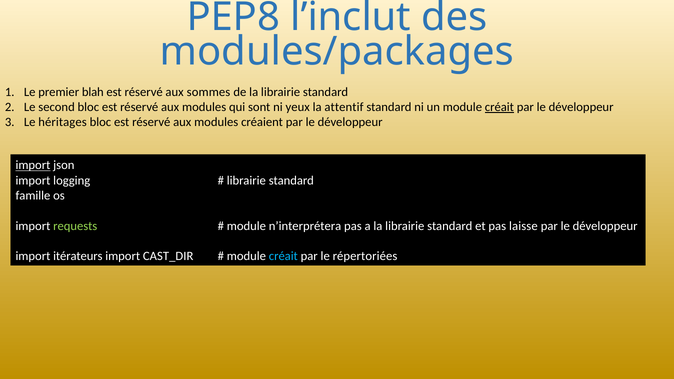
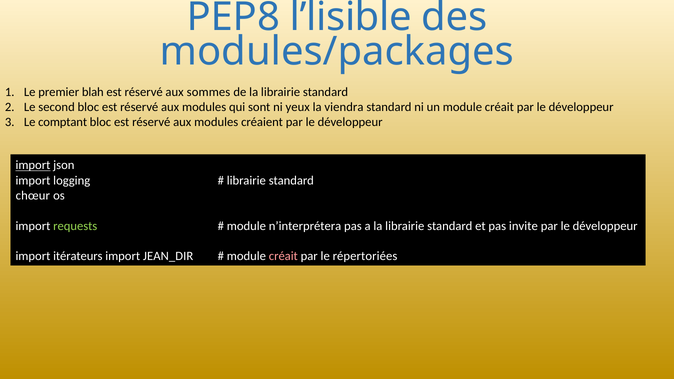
l’inclut: l’inclut -> l’lisible (351, 17)
attentif: attentif -> viendra (344, 107)
créait underline: present -> none (499, 107)
héritages: héritages -> comptant (63, 122)
famille: famille -> chœur (33, 196)
laisse: laisse -> invite (523, 226)
CAST_DIR: CAST_DIR -> JEAN_DIR (168, 256)
créait colour: light blue -> pink (283, 256)
